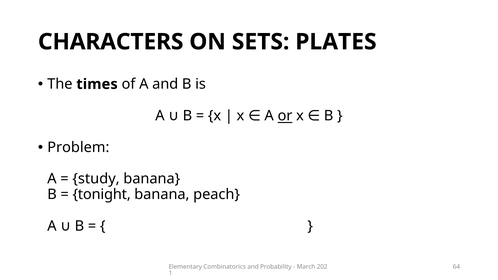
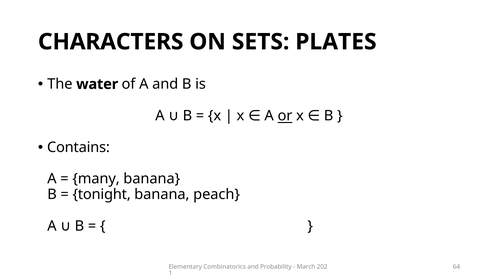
times: times -> water (97, 84)
Problem: Problem -> Contains (78, 148)
study: study -> many (96, 179)
